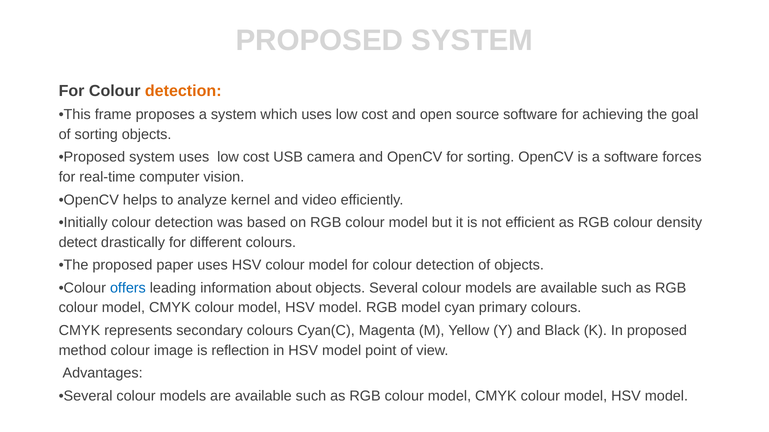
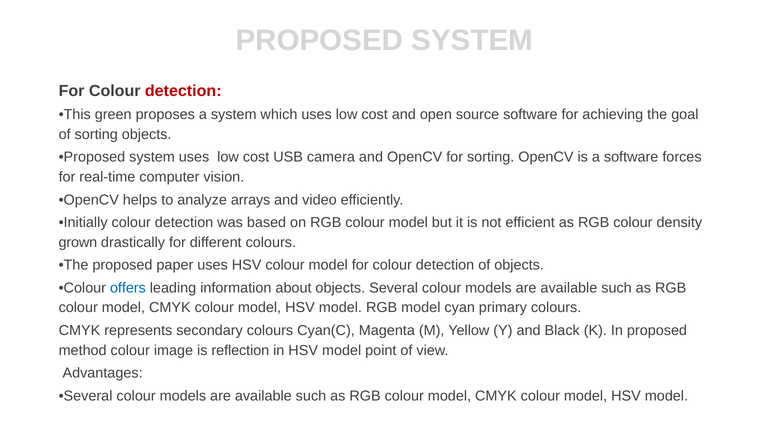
detection colour: orange -> red (183, 91)
frame: frame -> green (113, 115)
kernel: kernel -> arrays (251, 200)
detect: detect -> grown (78, 243)
